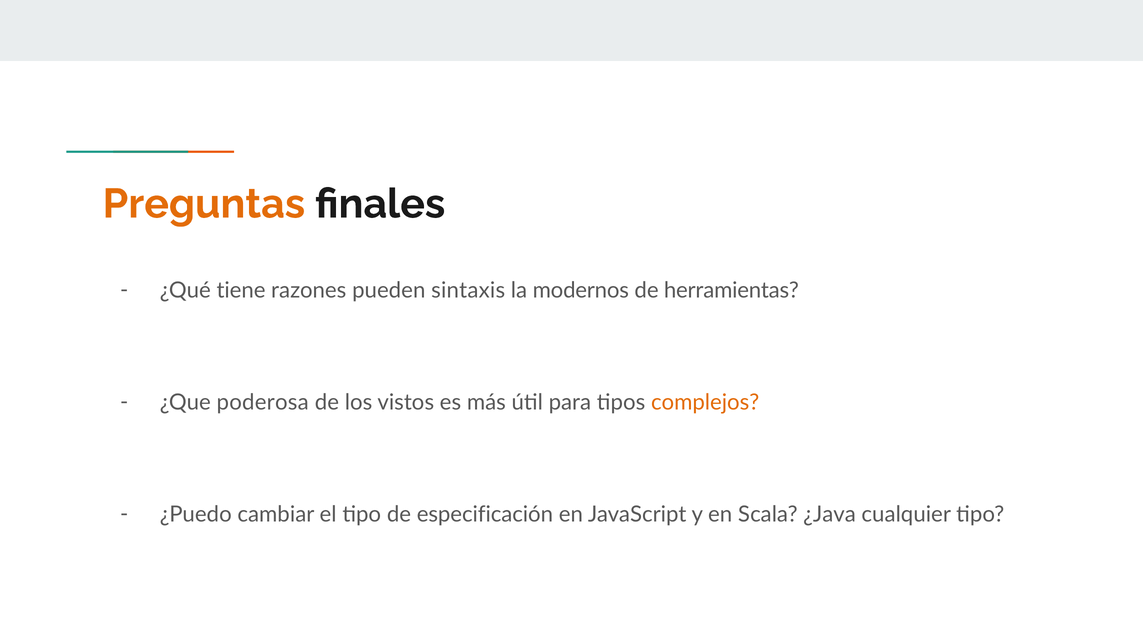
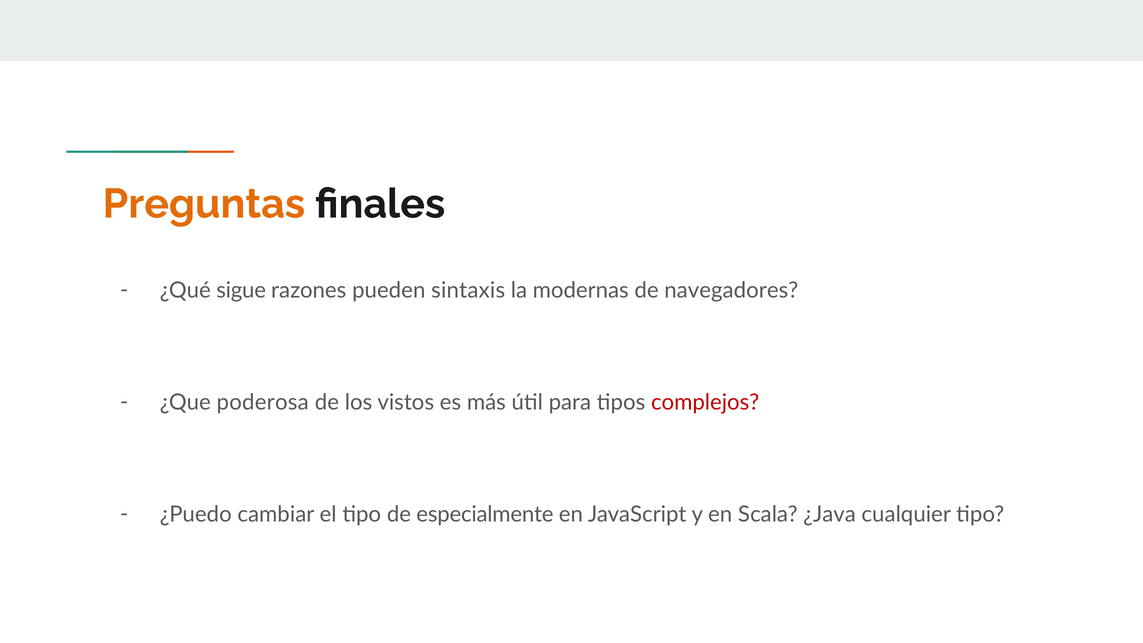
tiene: tiene -> sigue (241, 290)
modernos: modernos -> modernas (581, 290)
herramientas: herramientas -> navegadores (731, 290)
complejos colour: orange -> red (705, 402)
especificación: especificación -> especialmente (485, 514)
